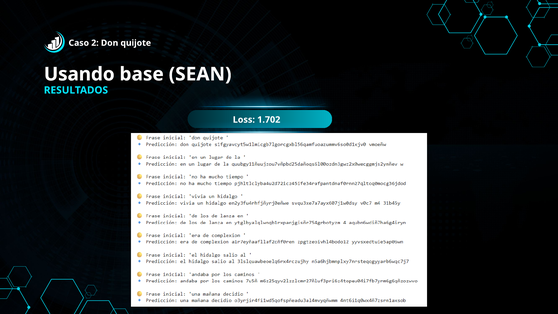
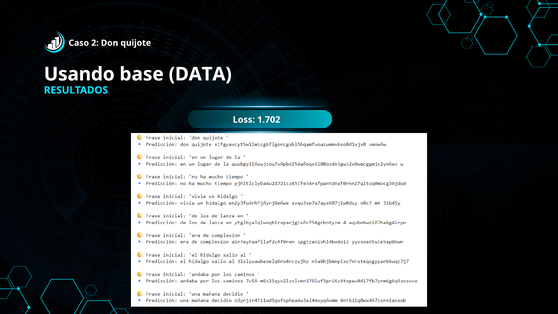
SEAN: SEAN -> DATA (200, 74)
